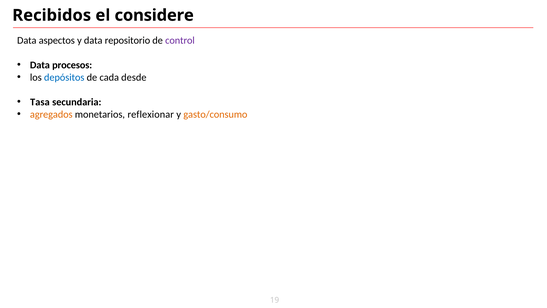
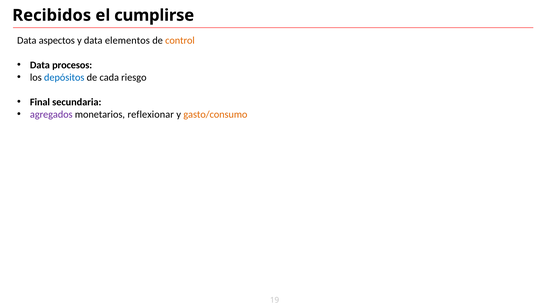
considere: considere -> cumplirse (154, 15)
repositorio: repositorio -> elementos (127, 40)
control colour: purple -> orange (180, 40)
desde: desde -> riesgo (134, 77)
Tasa: Tasa -> Final (40, 102)
agregados colour: orange -> purple (51, 114)
